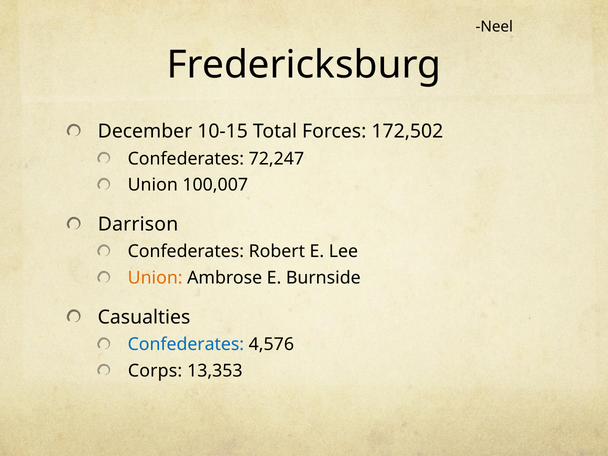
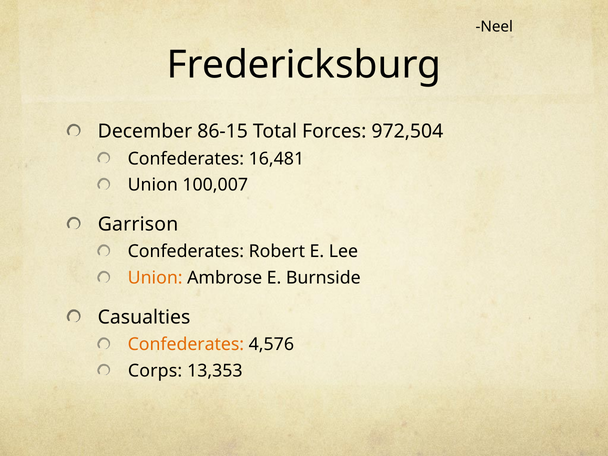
10-15: 10-15 -> 86-15 (223, 131)
172,502: 172,502 -> 972,504 (407, 131)
72,247: 72,247 -> 16,481 (276, 159)
Darrison: Darrison -> Garrison (138, 224)
Confederates colour: blue -> orange (186, 344)
